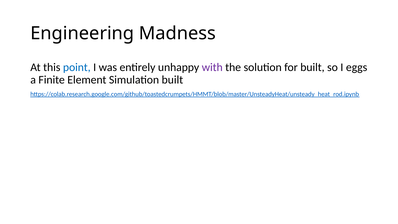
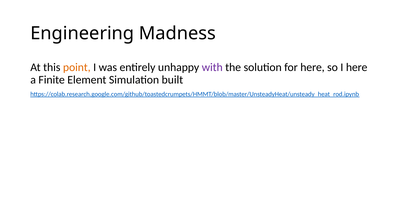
point colour: blue -> orange (77, 67)
for built: built -> here (312, 67)
I eggs: eggs -> here (357, 67)
